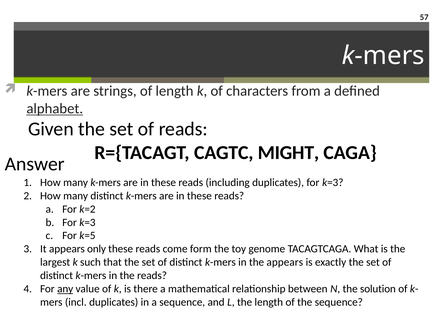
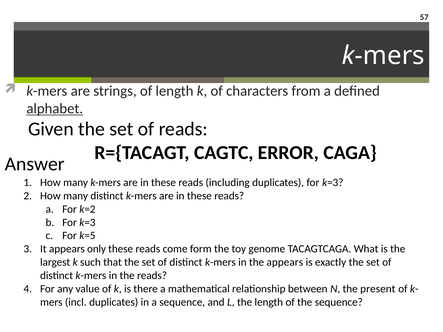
MIGHT: MIGHT -> ERROR (288, 153)
any underline: present -> none (65, 289)
solution: solution -> present (378, 289)
